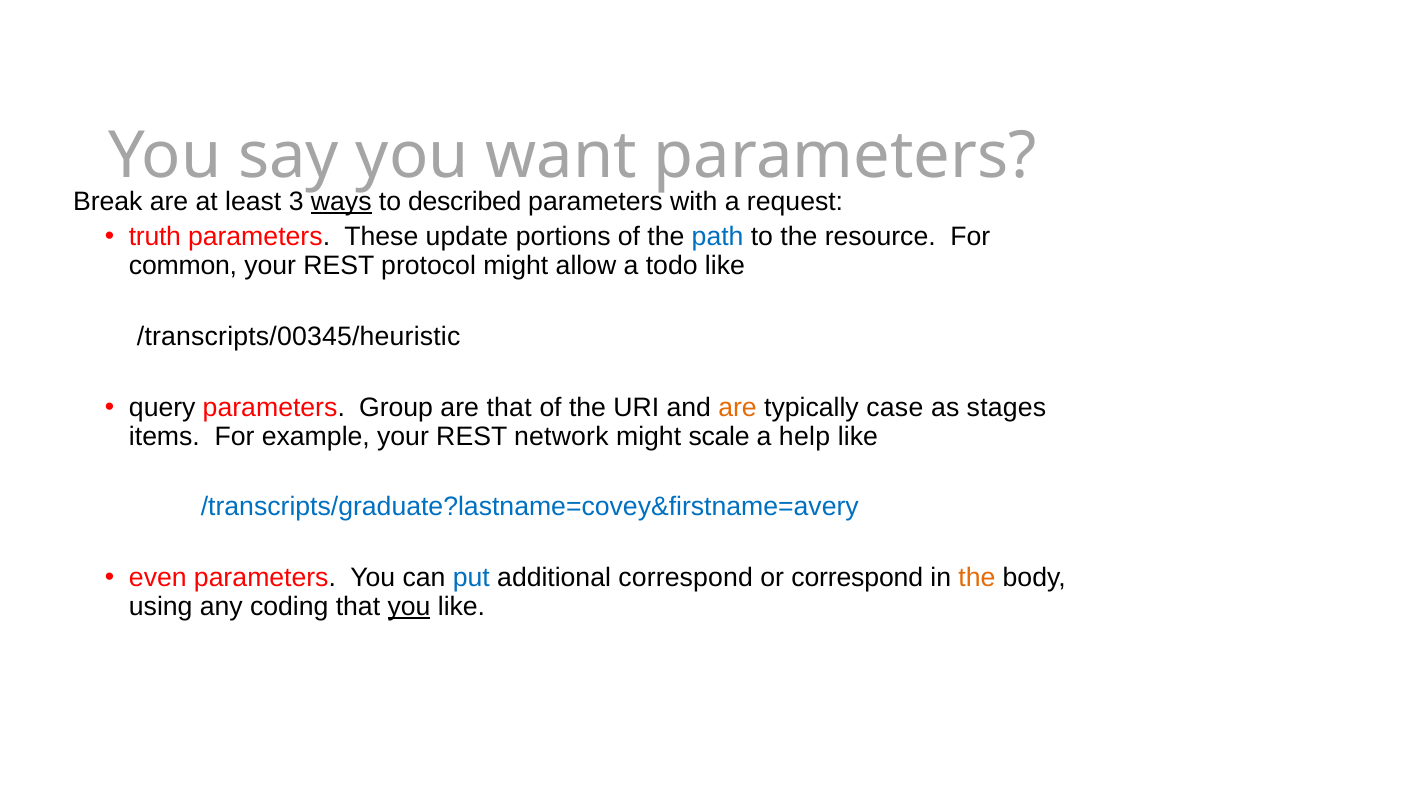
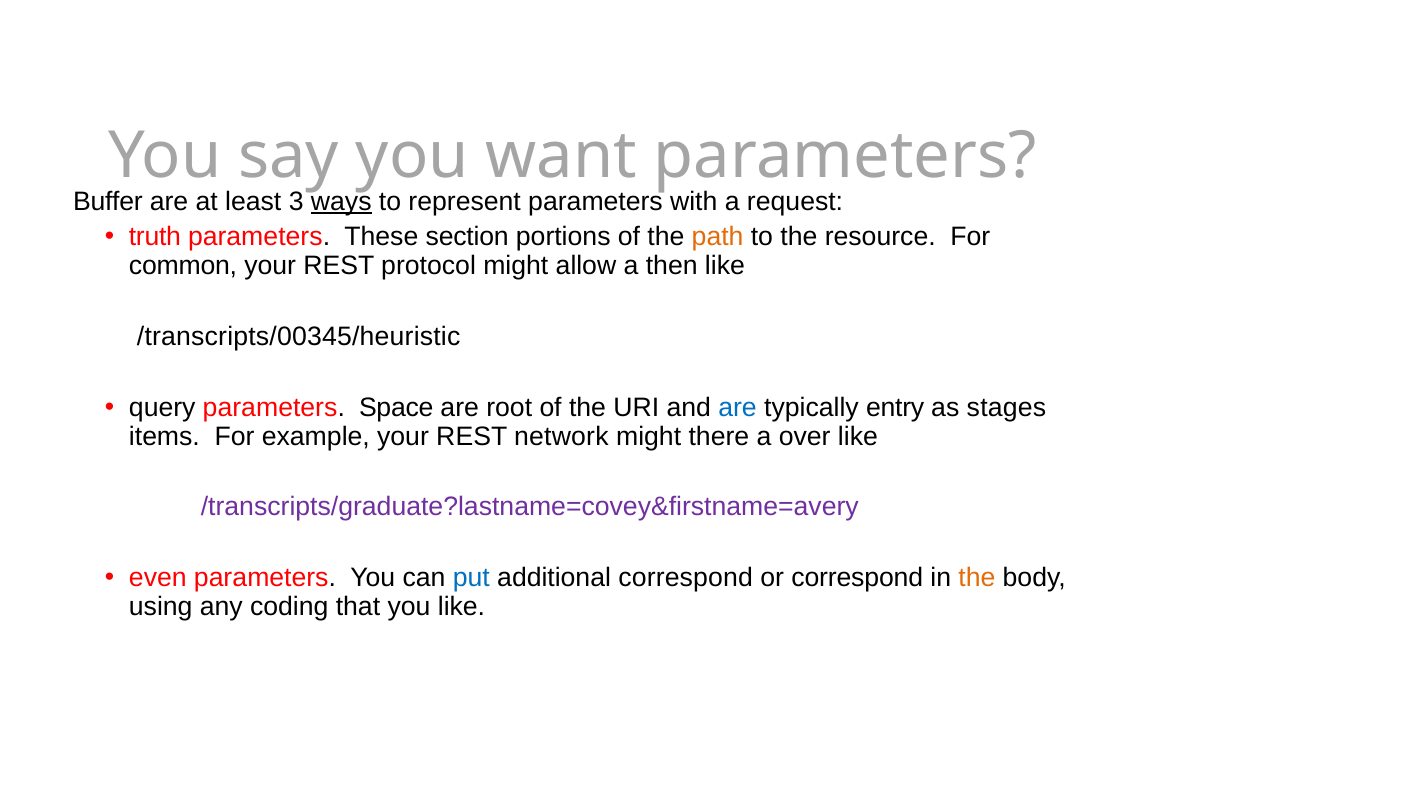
Break: Break -> Buffer (108, 202)
described: described -> represent (465, 202)
update: update -> section (467, 237)
path colour: blue -> orange (718, 237)
todo: todo -> then (672, 266)
Group: Group -> Space (396, 407)
are that: that -> root (509, 407)
are colour: orange -> blue (738, 407)
case: case -> entry (895, 407)
scale: scale -> there (719, 436)
help: help -> over (805, 436)
/transcripts/graduate?lastname=covey&firstname=avery colour: blue -> purple (530, 507)
you underline: present -> none (409, 607)
